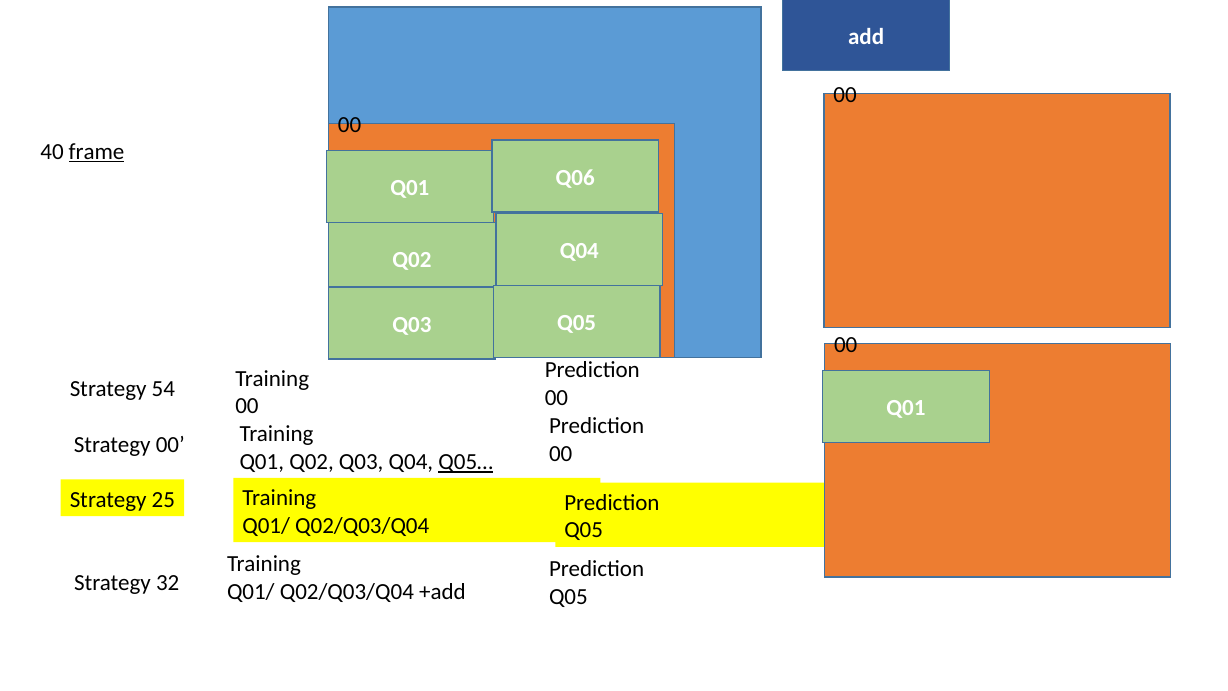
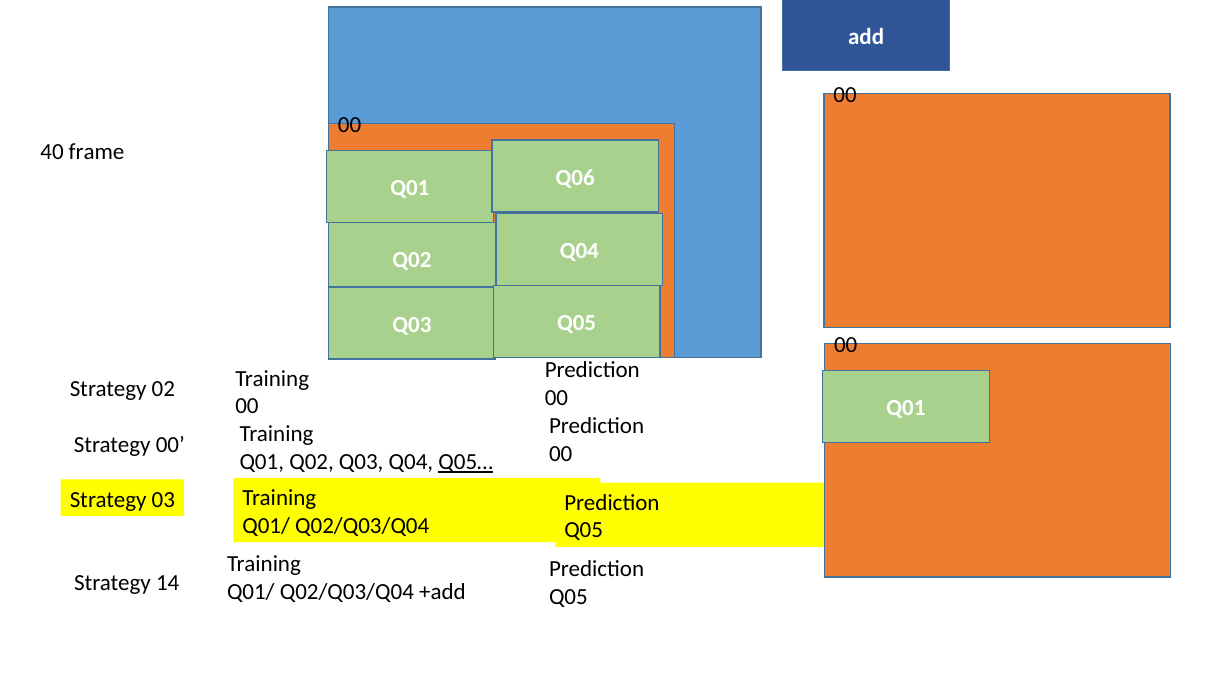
frame underline: present -> none (96, 152)
54: 54 -> 02 (163, 389)
25: 25 -> 03 (163, 499)
32: 32 -> 14 (168, 583)
